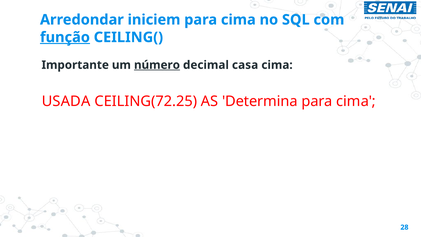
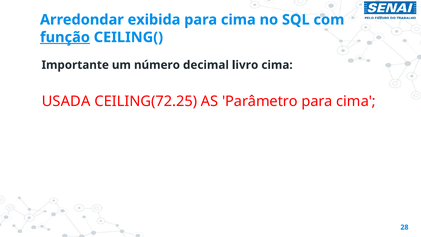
iniciem: iniciem -> exibida (154, 20)
número underline: present -> none (157, 65)
casa: casa -> livro (245, 65)
Determina: Determina -> Parâmetro (260, 101)
